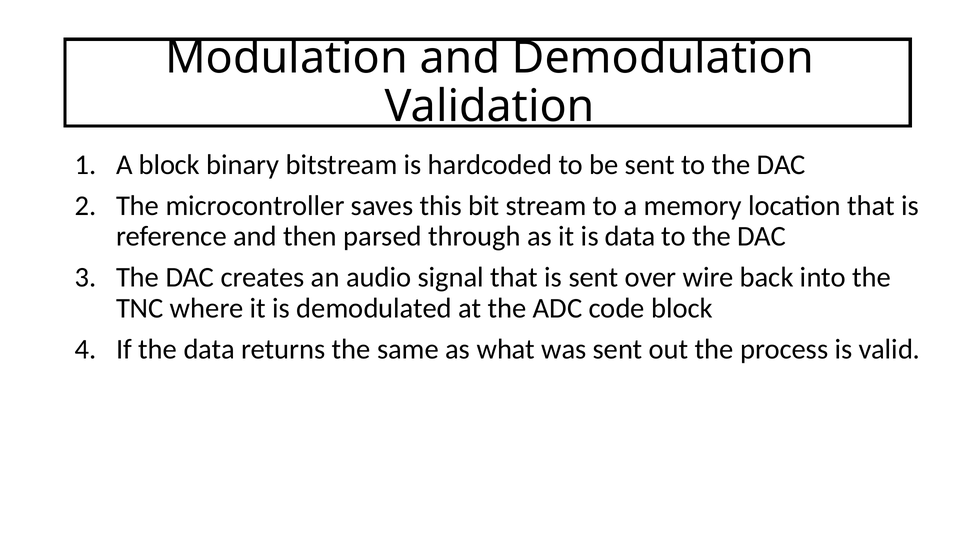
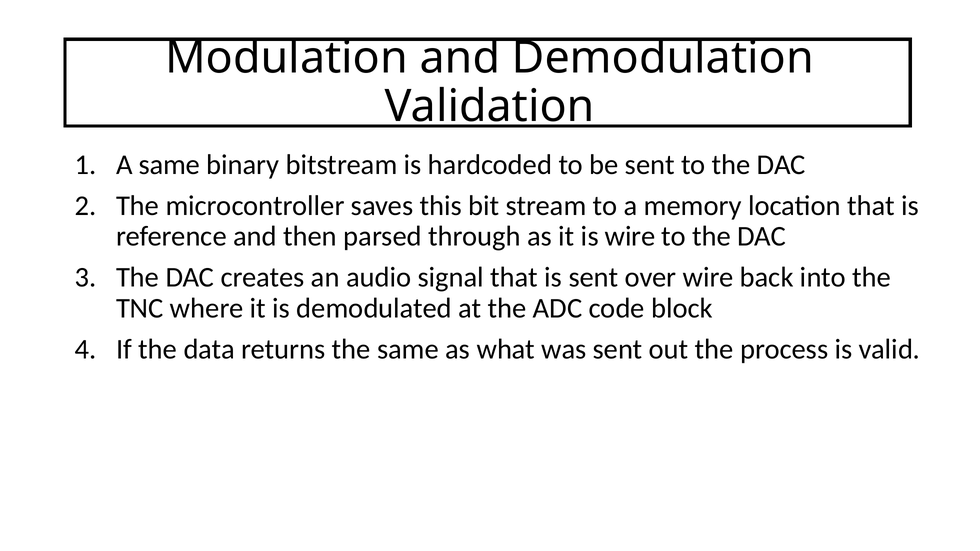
A block: block -> same (169, 165)
is data: data -> wire (630, 237)
